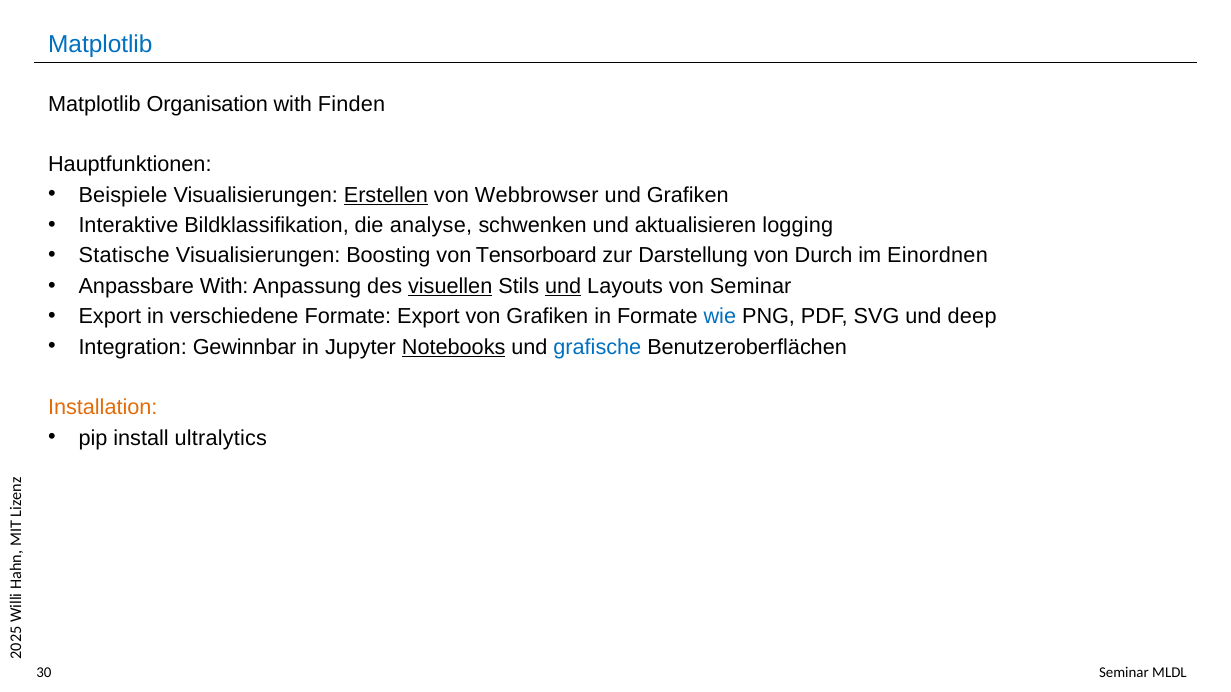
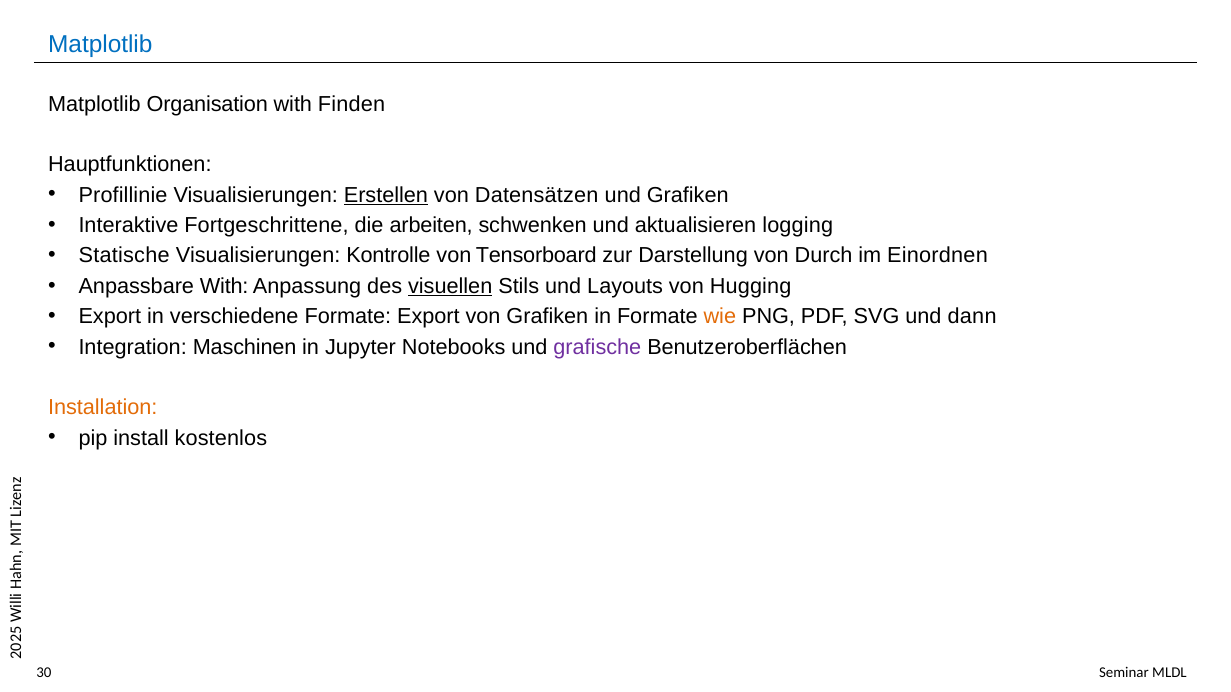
Beispiele: Beispiele -> Profillinie (123, 195)
Webbrowser: Webbrowser -> Datensätzen (537, 195)
Bildklassifikation: Bildklassifikation -> Fortgeschrittene (266, 225)
analyse: analyse -> arbeiten (431, 225)
Boosting: Boosting -> Kontrolle (388, 256)
und underline: present -> none (563, 286)
von Seminar: Seminar -> Hugging (751, 286)
wie colour: blue -> orange (720, 317)
deep: deep -> dann (972, 317)
Gewinnbar: Gewinnbar -> Maschinen (245, 347)
Notebooks underline: present -> none (454, 347)
grafische colour: blue -> purple (597, 347)
ultralytics: ultralytics -> kostenlos (221, 438)
